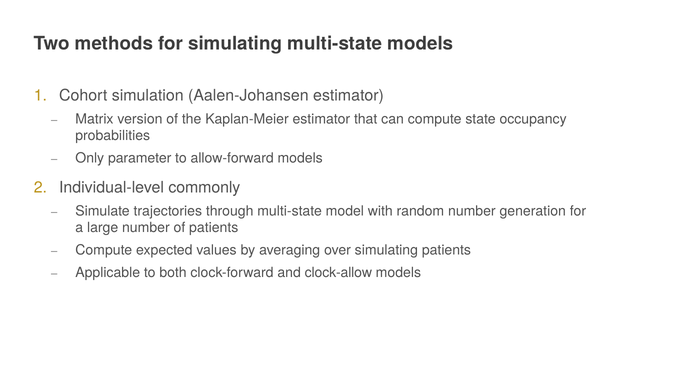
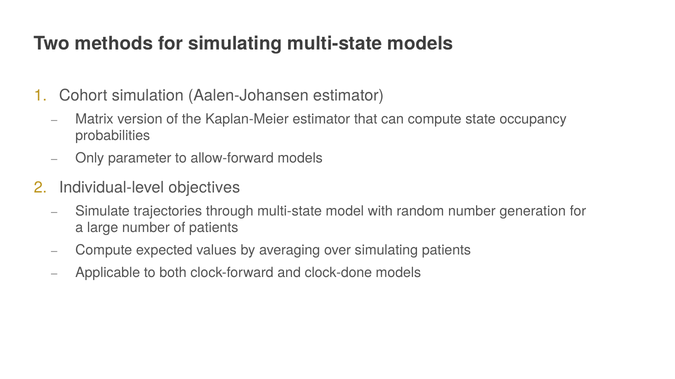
commonly: commonly -> objectives (204, 188)
clock-allow: clock-allow -> clock-done (338, 273)
